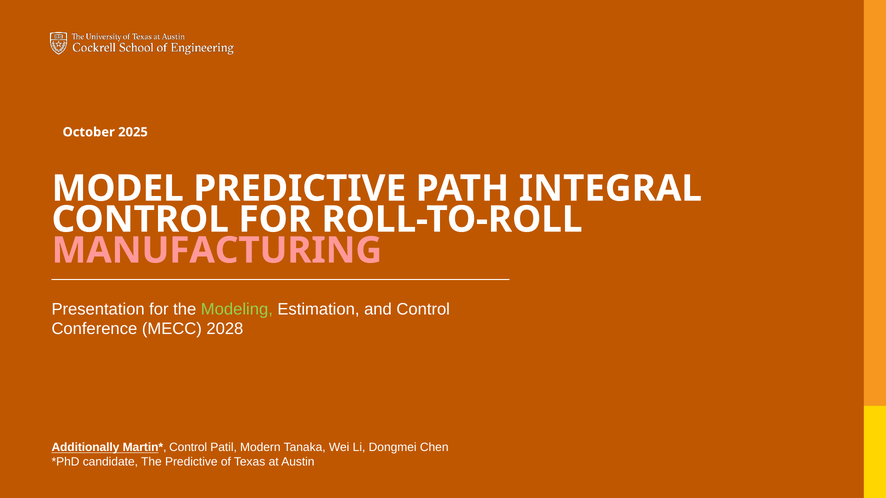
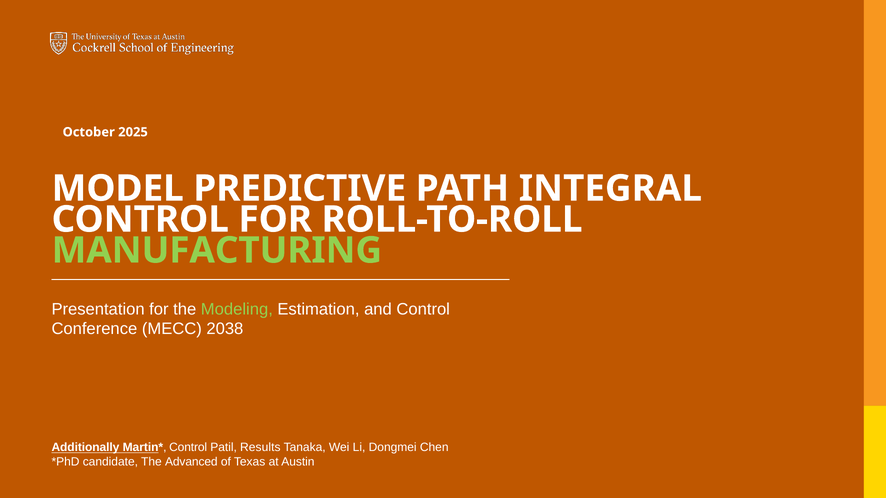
MANUFACTURING colour: pink -> light green (217, 251)
2028: 2028 -> 2038 (225, 329)
Modern: Modern -> Results (260, 448)
The Predictive: Predictive -> Advanced (191, 462)
